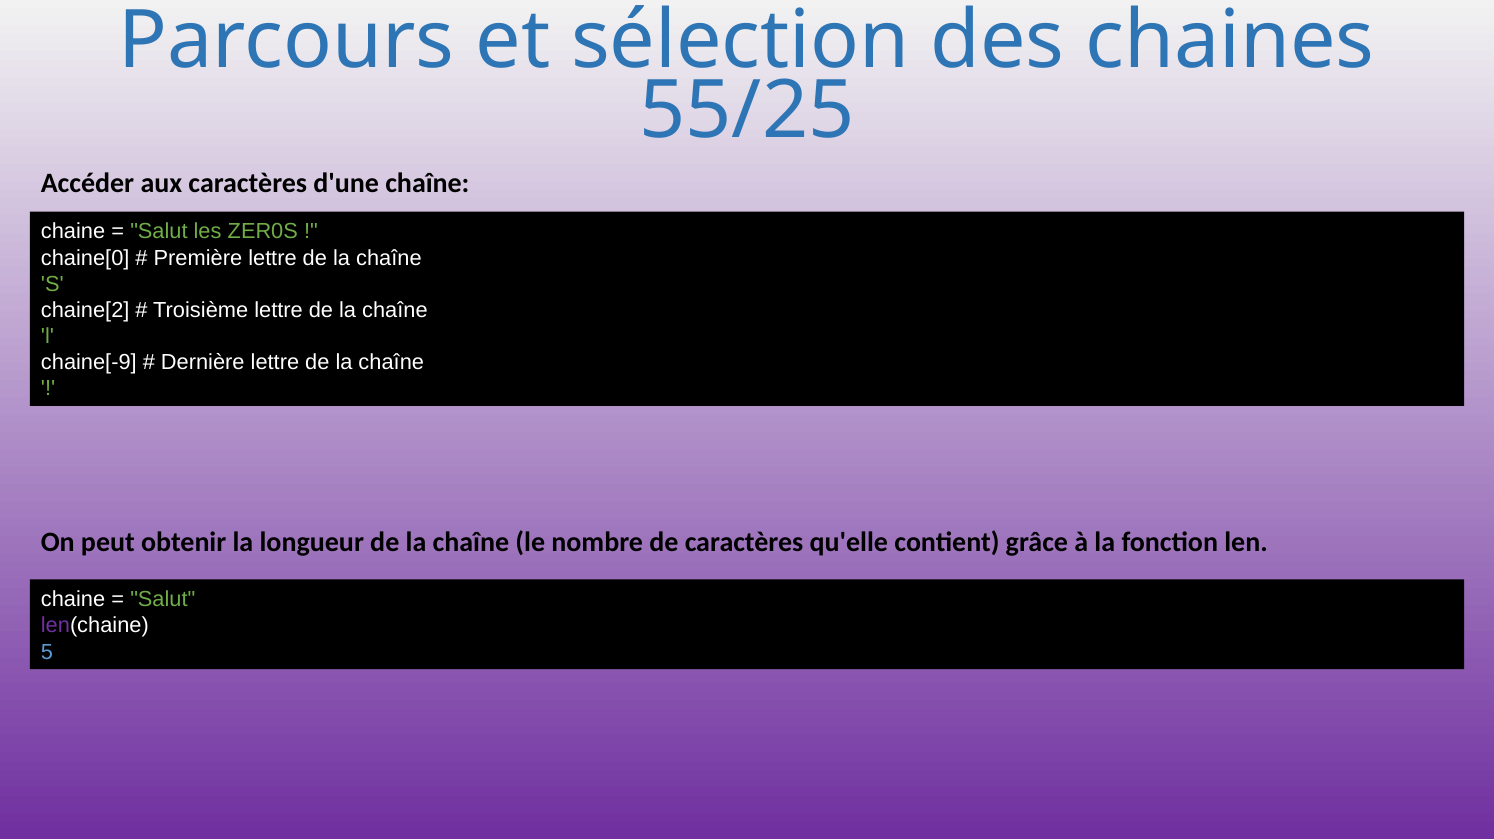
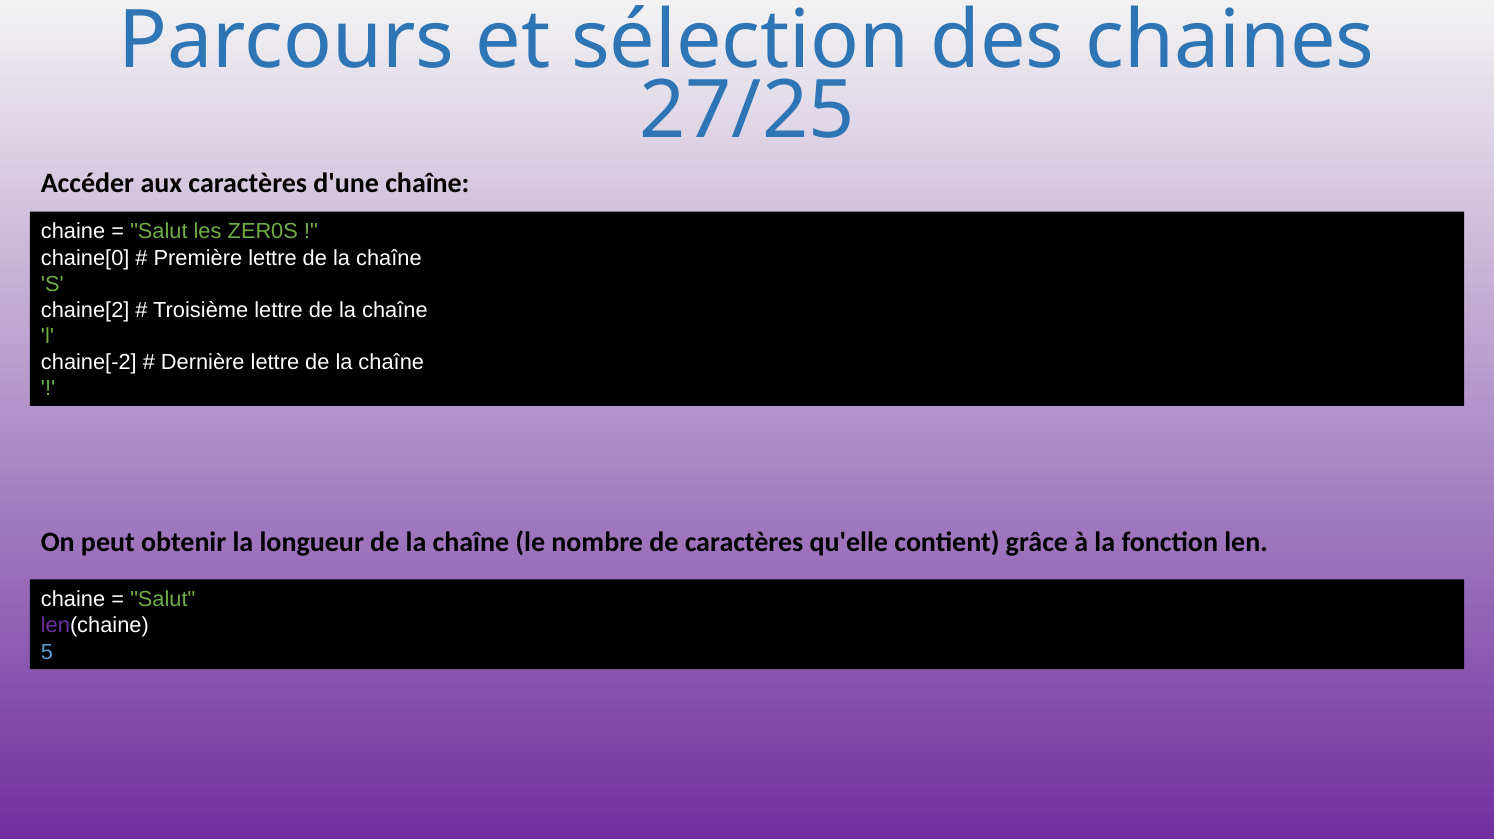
55/25: 55/25 -> 27/25 (747, 110)
chaine[-9: chaine[-9 -> chaine[-2 (89, 363)
